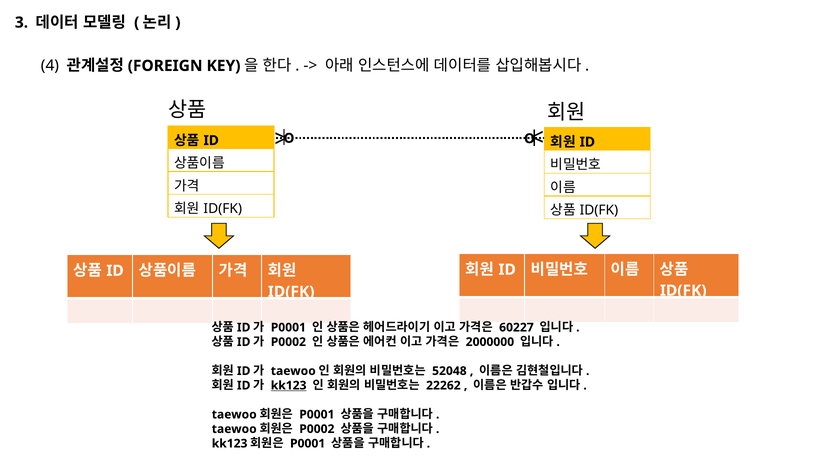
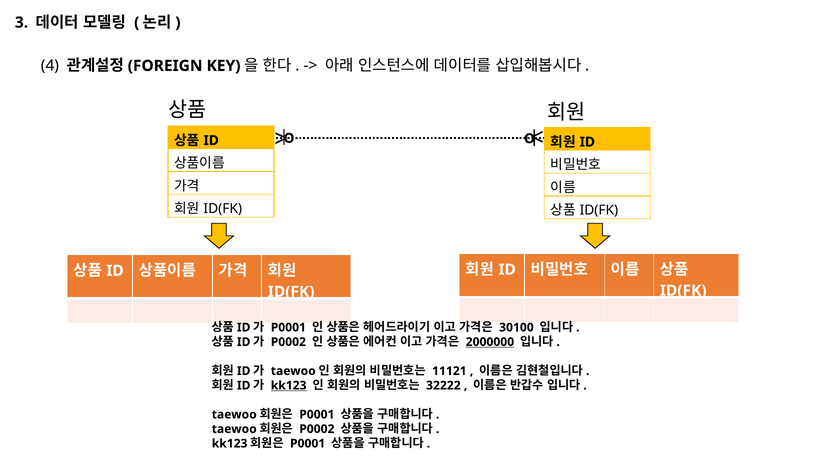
60227: 60227 -> 30100 (516, 328)
2000000 underline: none -> present (490, 342)
52048: 52048 -> 11121 (449, 371)
22262: 22262 -> 32222 (443, 386)
